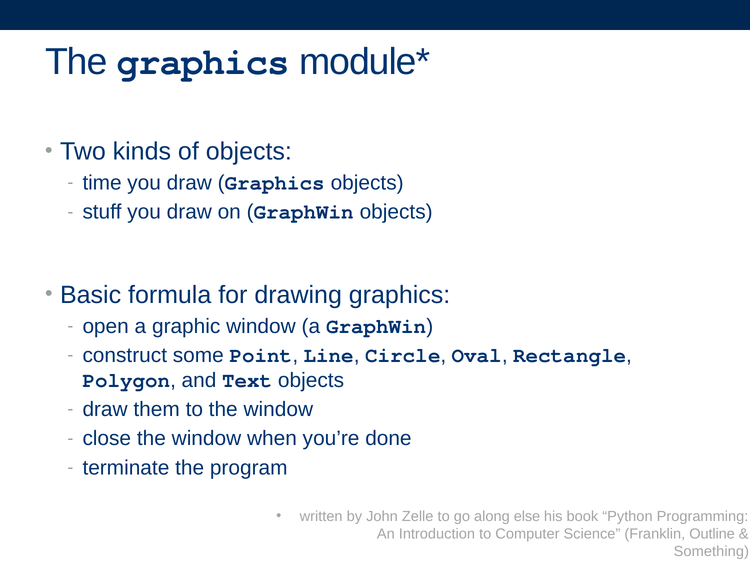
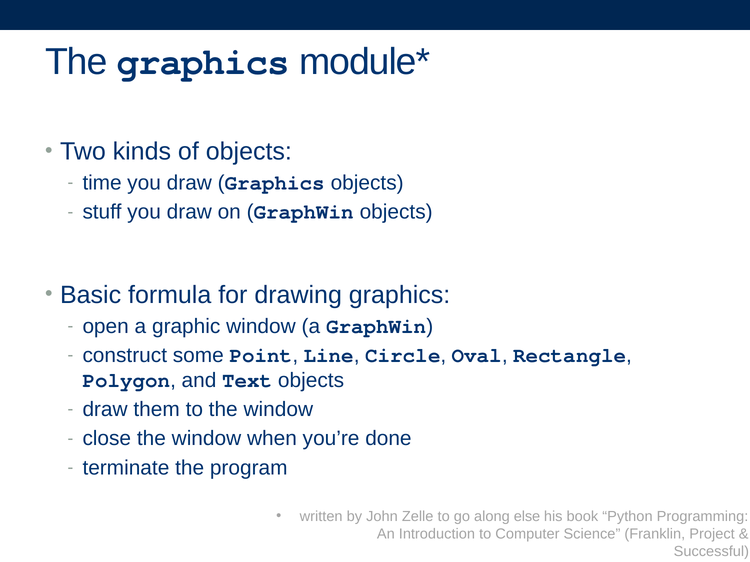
Outline: Outline -> Project (712, 534)
Something: Something -> Successful (711, 552)
